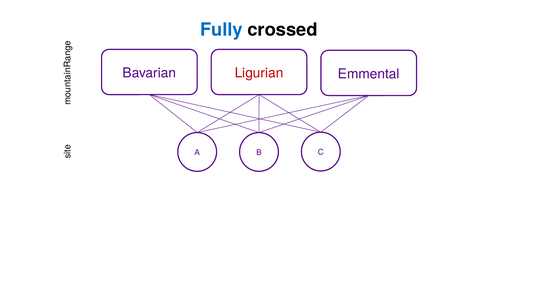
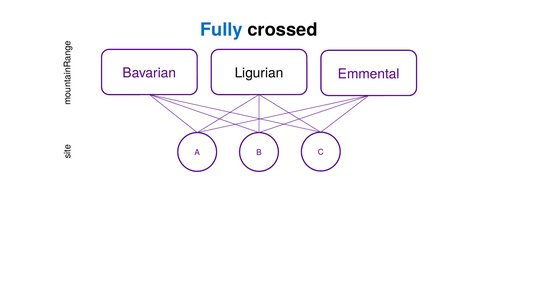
Ligurian colour: red -> black (259, 73)
